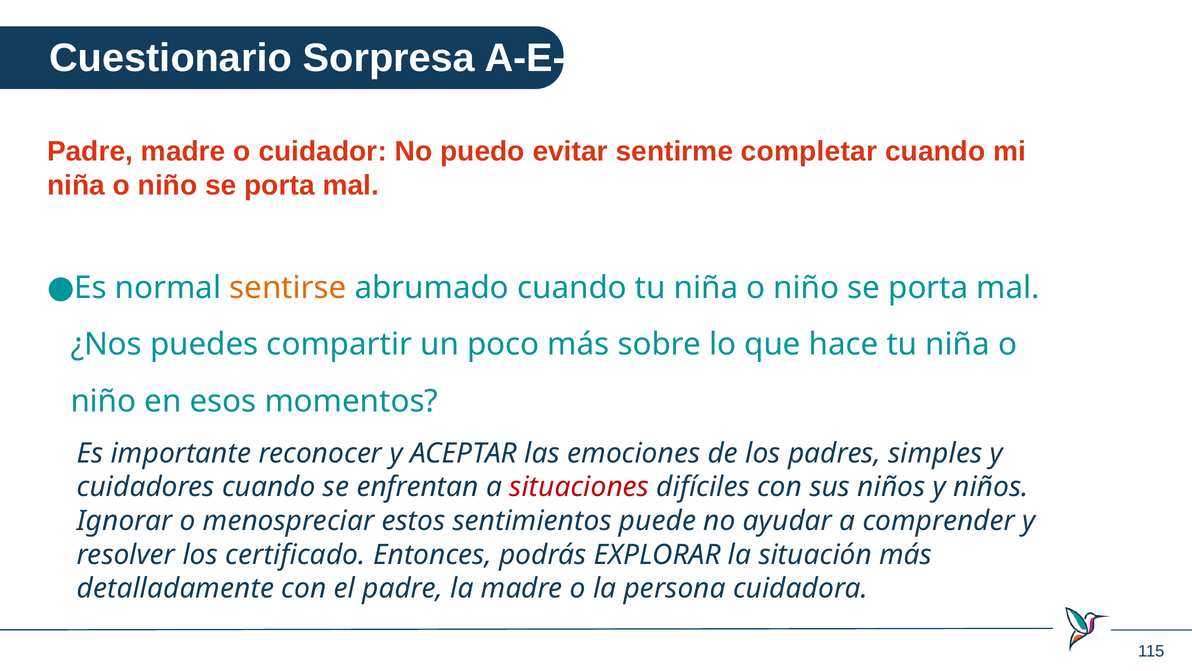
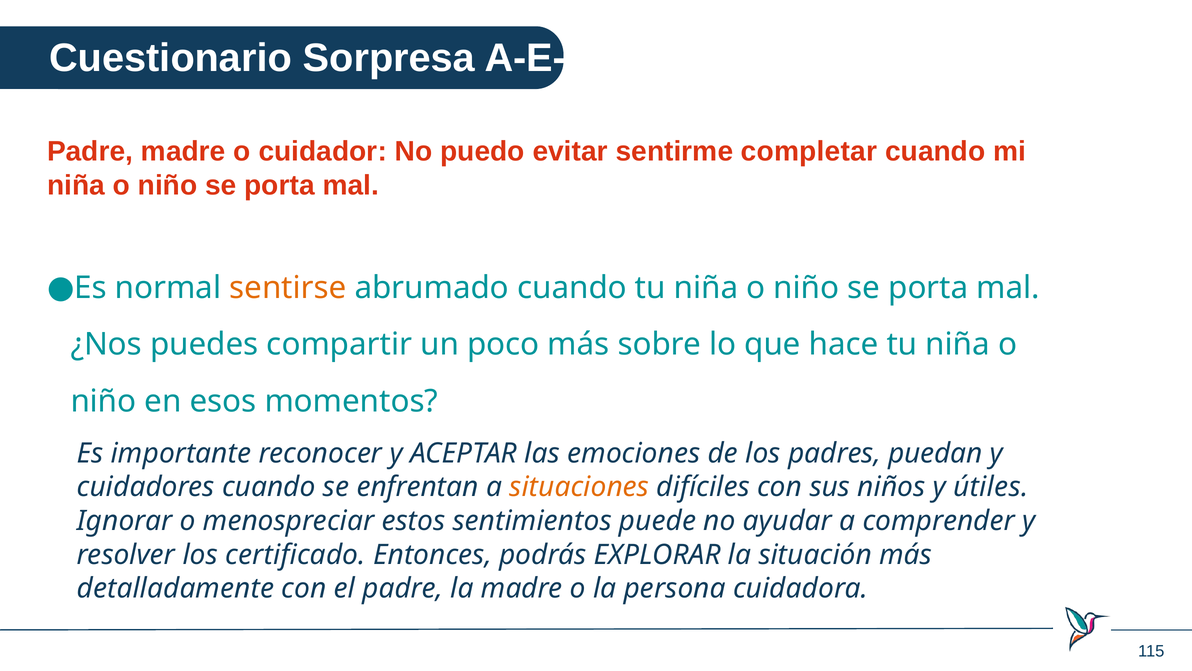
simples: simples -> puedan (935, 453)
situaciones colour: red -> orange (579, 487)
y niños: niños -> útiles (991, 487)
